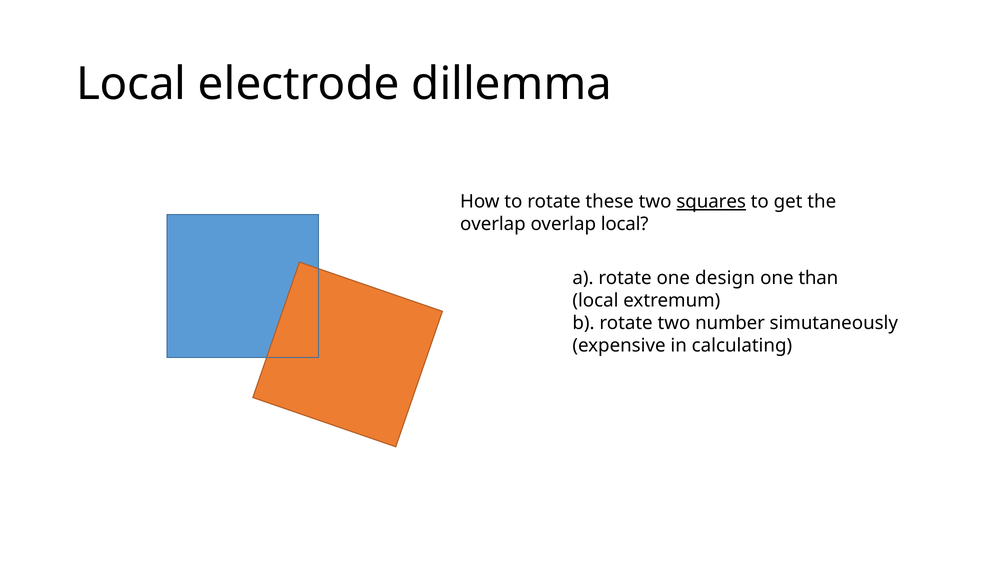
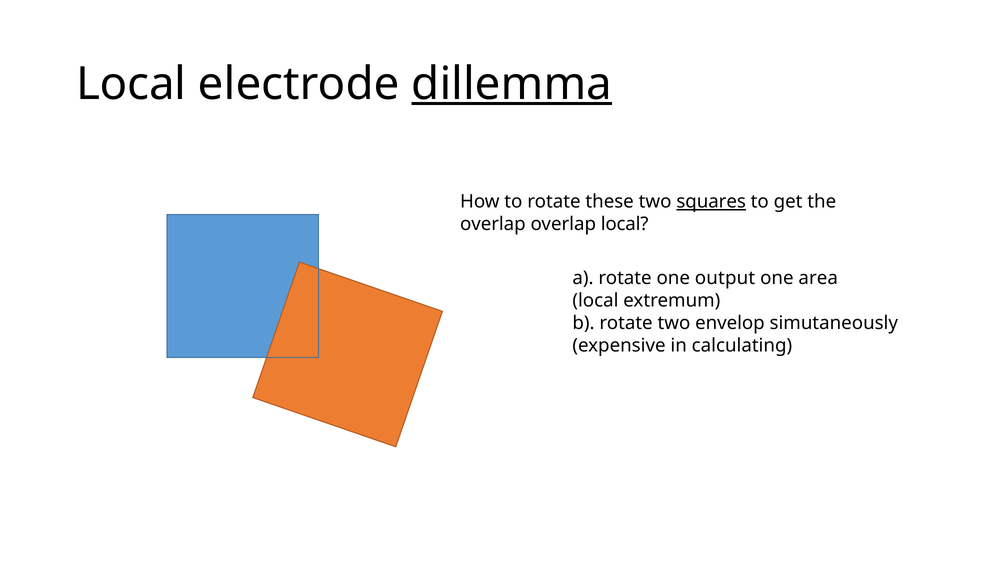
dillemma underline: none -> present (512, 84)
design: design -> output (725, 278)
than: than -> area (818, 278)
number: number -> envelop (730, 323)
